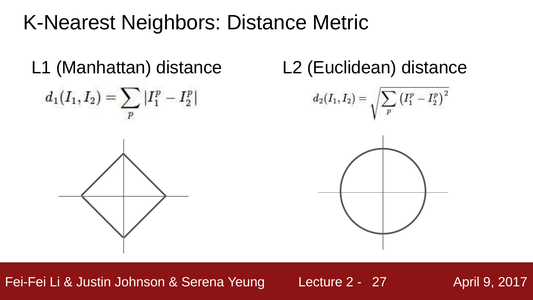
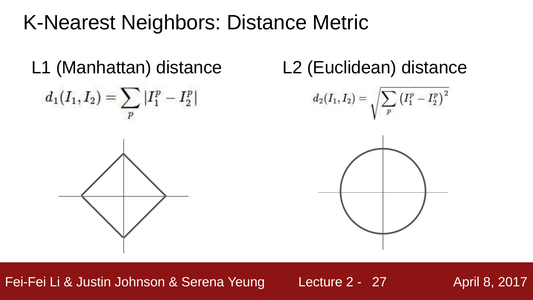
9: 9 -> 8 (489, 282)
